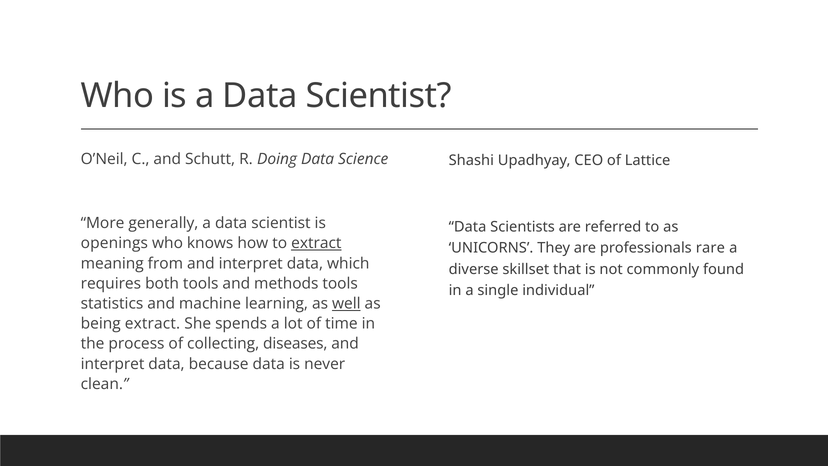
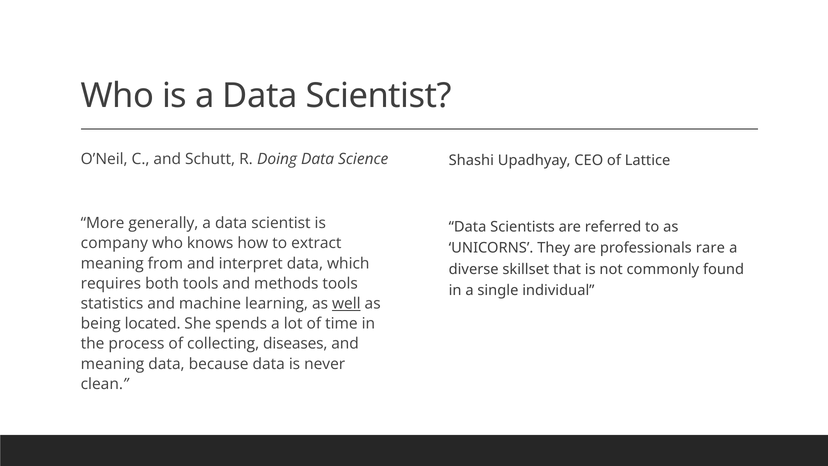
openings: openings -> company (114, 243)
extract underline: present -> none (316, 243)
being extract: extract -> located (153, 324)
interpret: interpret -> meaning (113, 364)
